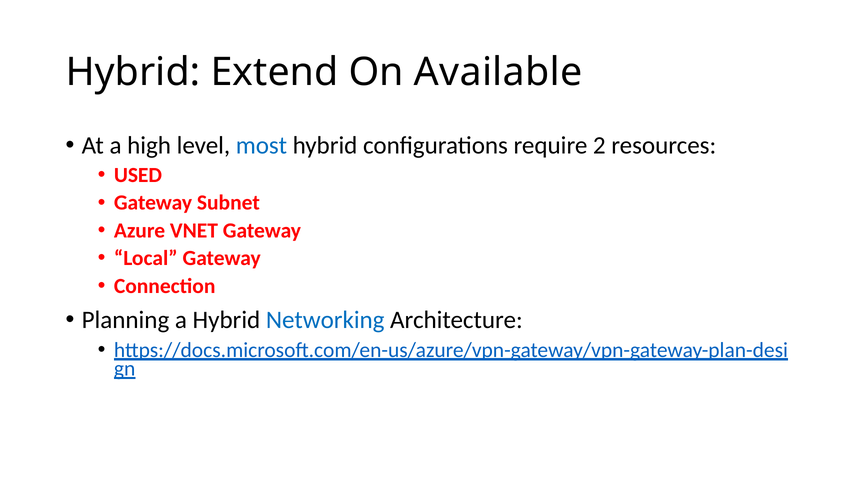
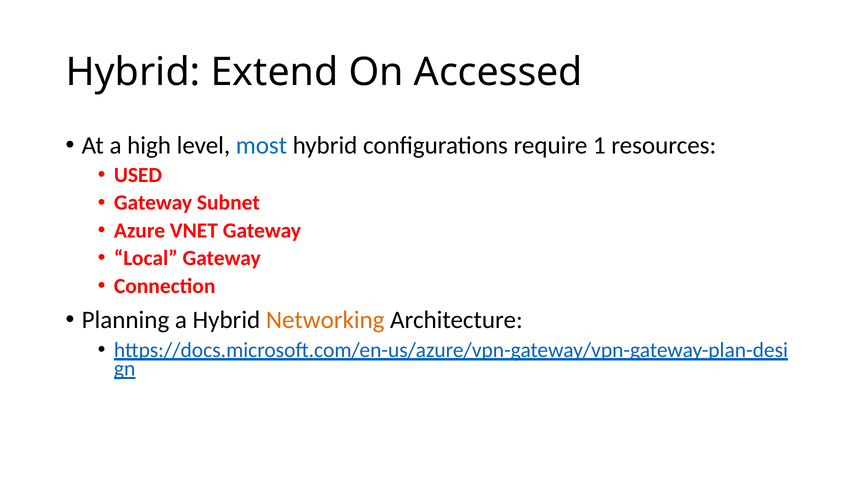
Available: Available -> Accessed (498, 72)
2: 2 -> 1 (599, 145)
Networking colour: blue -> orange (325, 320)
